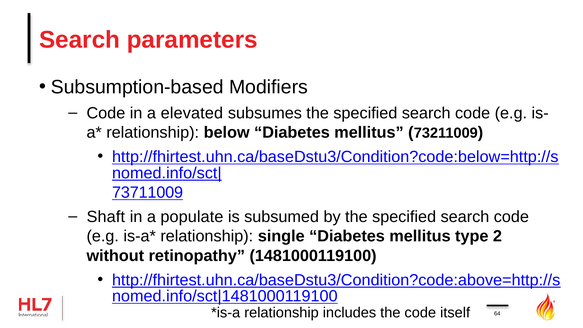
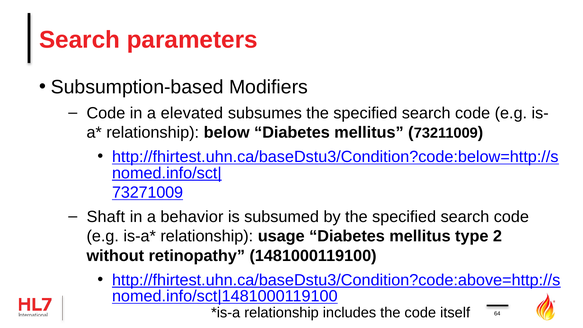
73711009: 73711009 -> 73271009 (148, 192)
populate: populate -> behavior (192, 217)
single: single -> usage (281, 236)
